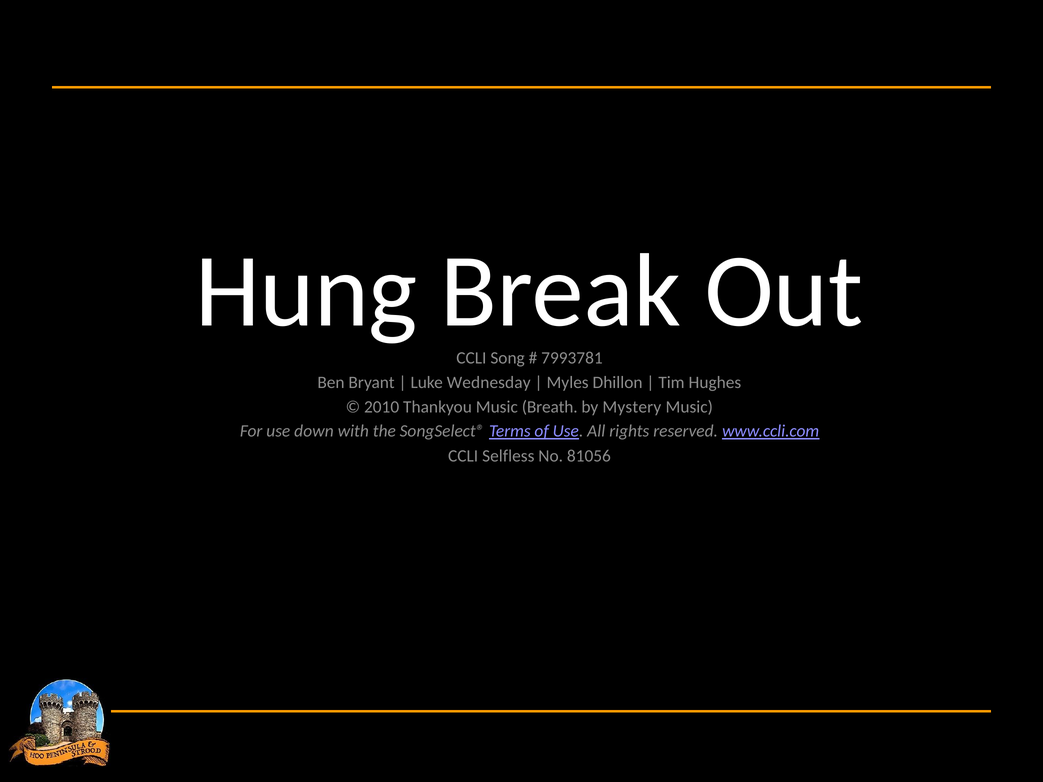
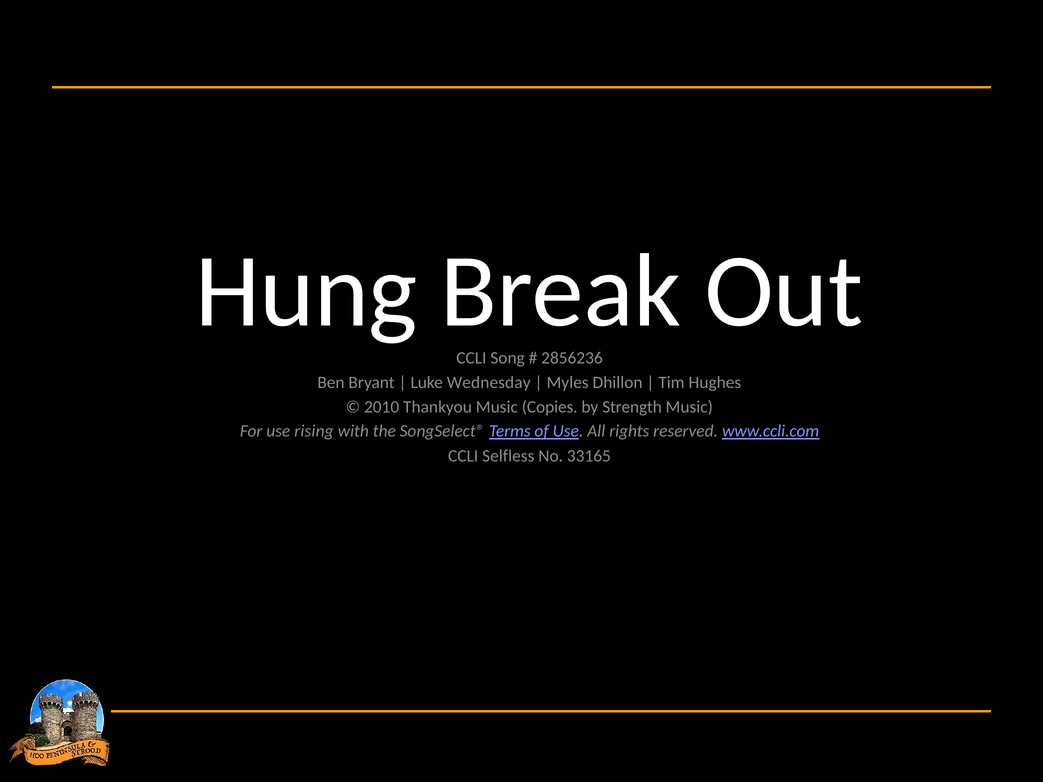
7993781: 7993781 -> 2856236 (572, 358)
Breath: Breath -> Copies (550, 407)
Mystery: Mystery -> Strength (632, 407)
down: down -> rising (314, 431)
81056: 81056 -> 33165 (589, 456)
